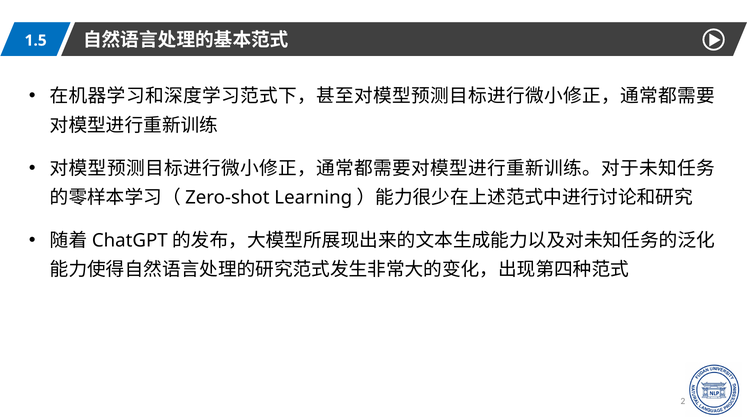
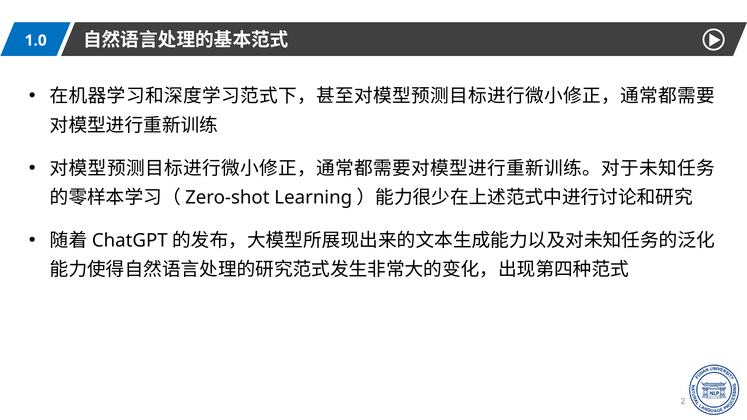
1.5: 1.5 -> 1.0 (36, 41)
